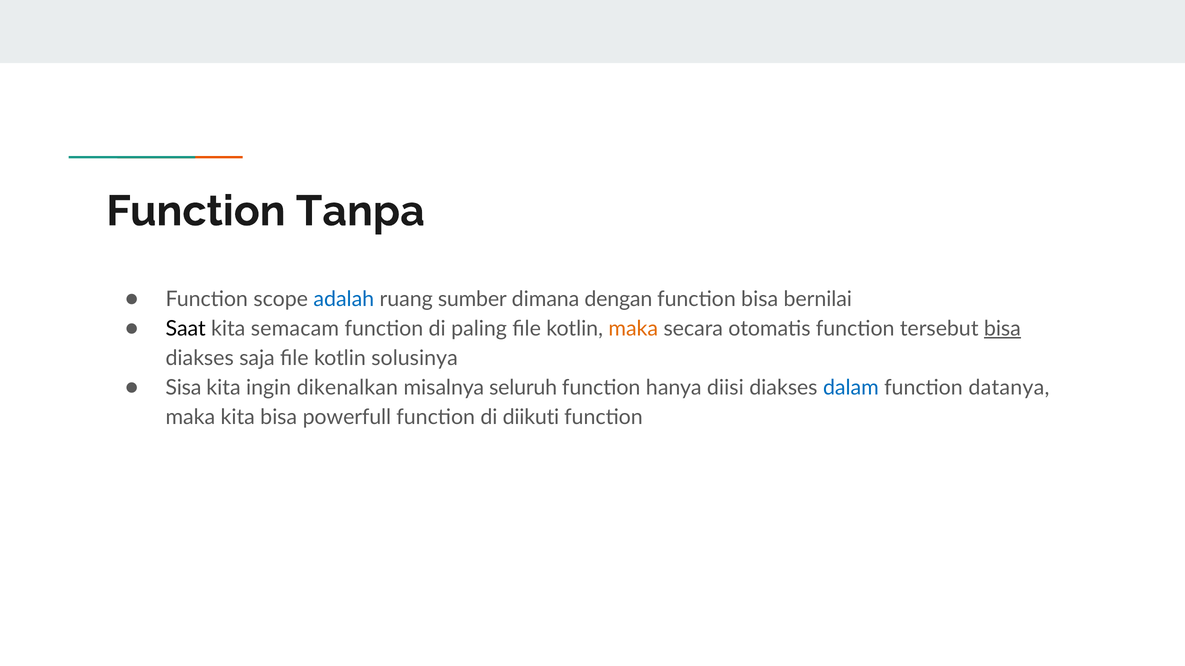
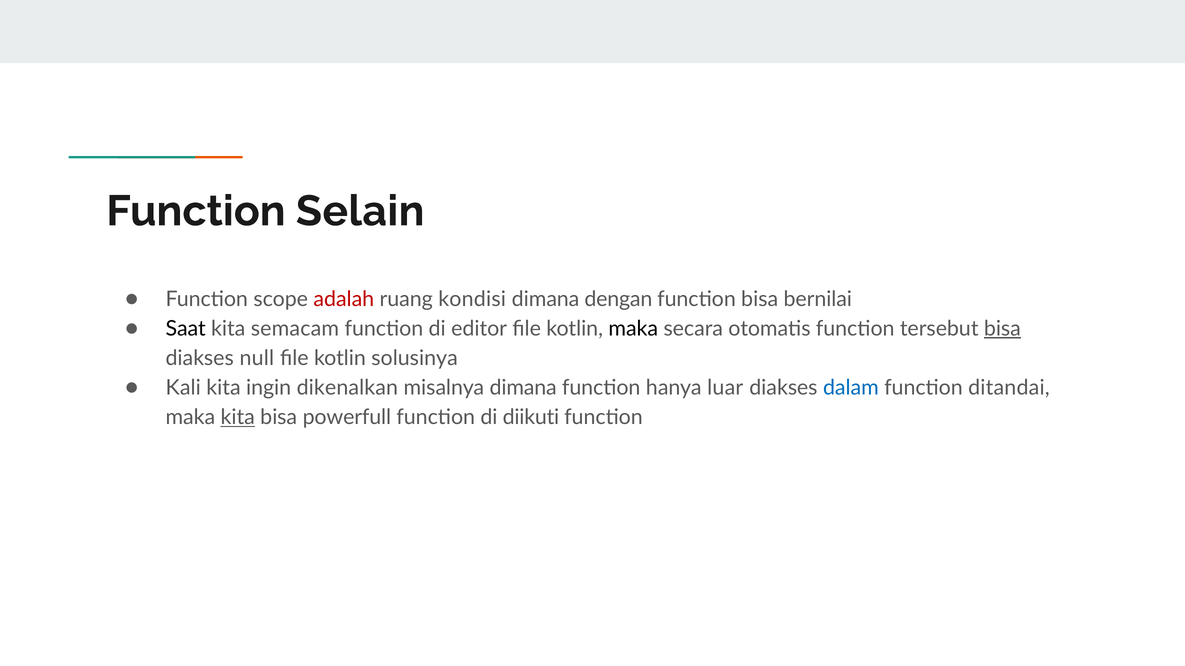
Tanpa: Tanpa -> Selain (360, 211)
adalah colour: blue -> red (344, 299)
sumber: sumber -> kondisi (472, 299)
paling: paling -> editor (479, 329)
maka colour: orange -> black (633, 329)
saja: saja -> null (257, 359)
Sisa: Sisa -> Kali (183, 388)
misalnya seluruh: seluruh -> dimana (523, 388)
diisi: diisi -> luar (725, 388)
datanya: datanya -> ditandai (1009, 388)
kita underline: none -> present (238, 418)
